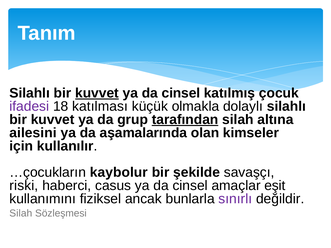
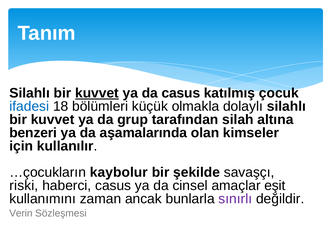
cinsel: cinsel -> casus (181, 93)
ifadesi colour: purple -> blue (29, 106)
katılması: katılması -> bölümleri (100, 106)
tarafından underline: present -> none (185, 120)
ailesini: ailesini -> benzeri (33, 133)
fiziksel: fiziksel -> zaman (100, 199)
Silah: Silah -> Verin (21, 213)
